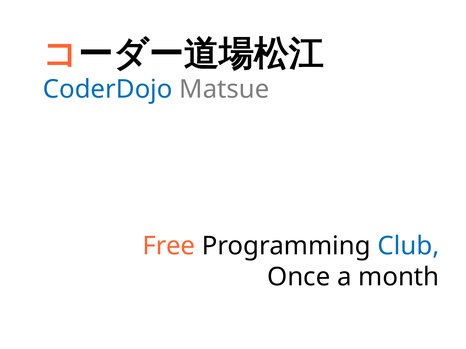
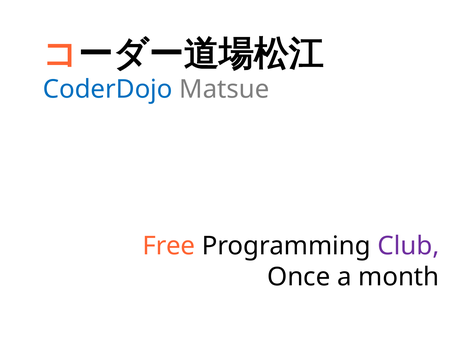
Club colour: blue -> purple (408, 246)
